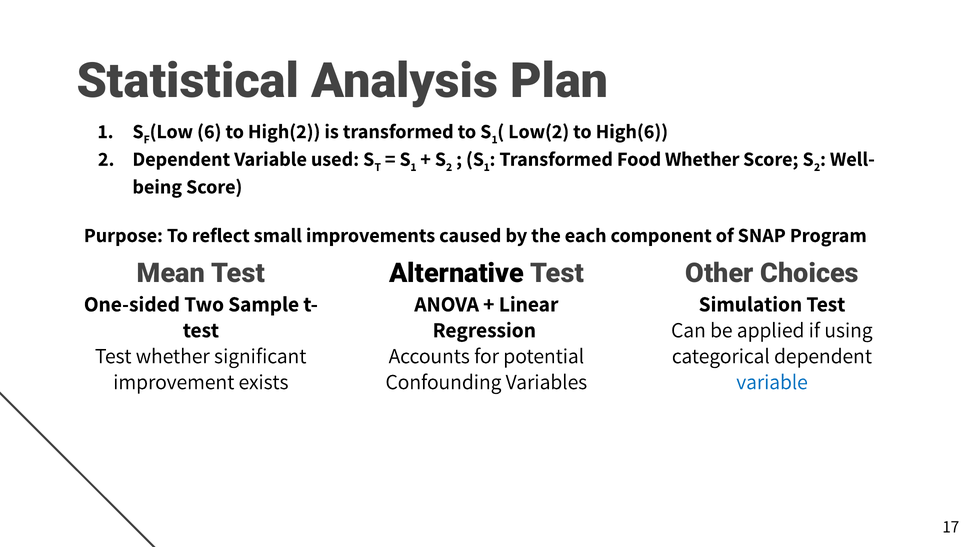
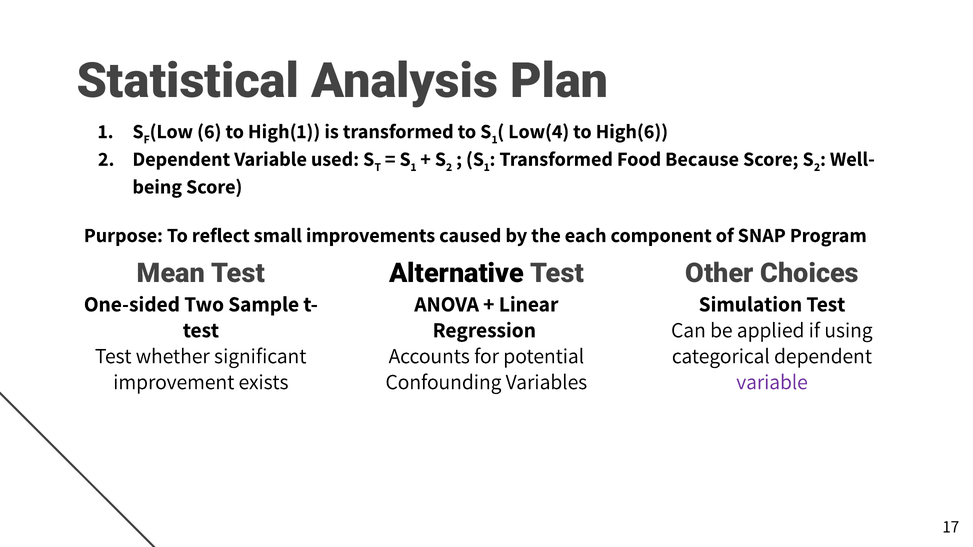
High(2: High(2 -> High(1 (284, 132)
Low(2: Low(2 -> Low(4 (539, 132)
Food Whether: Whether -> Because (702, 159)
variable colour: blue -> purple (772, 382)
